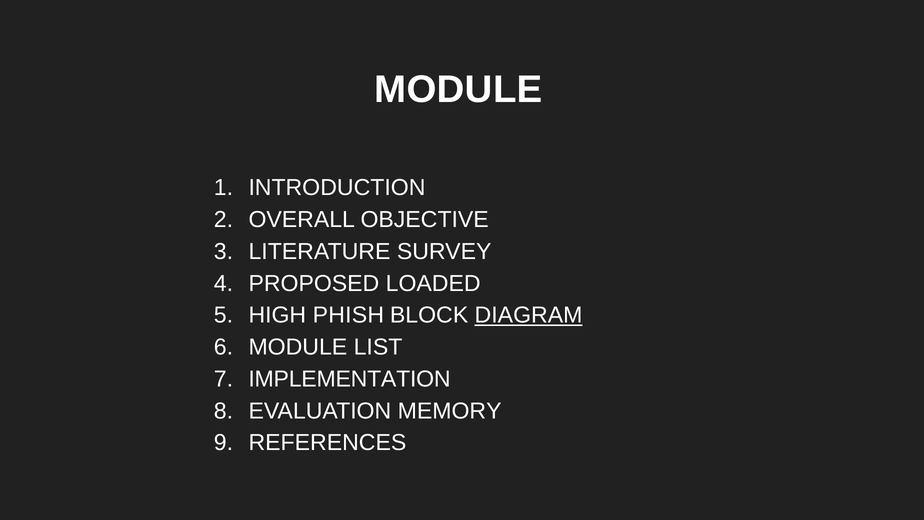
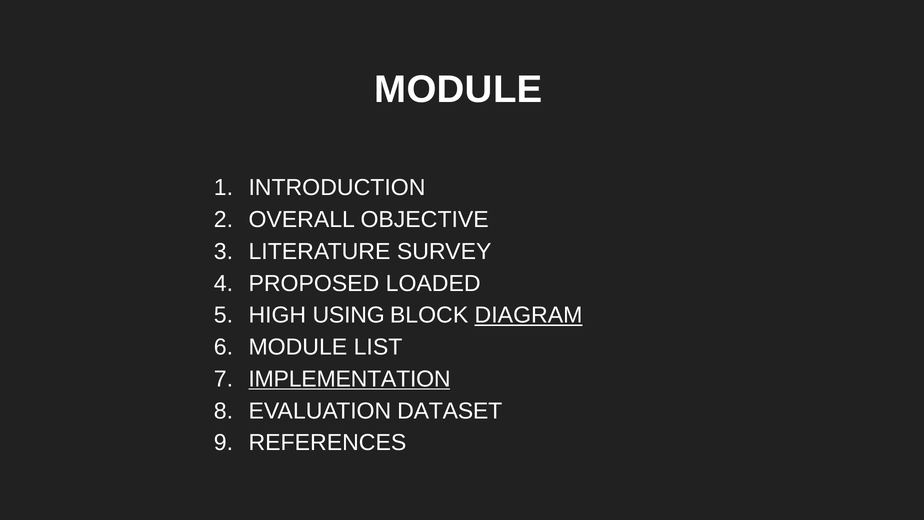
PHISH: PHISH -> USING (349, 315)
IMPLEMENTATION underline: none -> present (349, 379)
MEMORY: MEMORY -> DATASET (450, 411)
